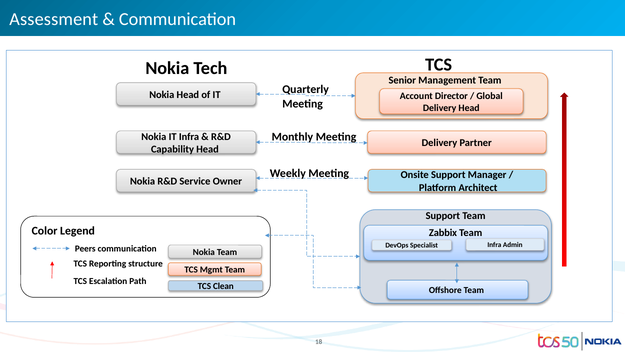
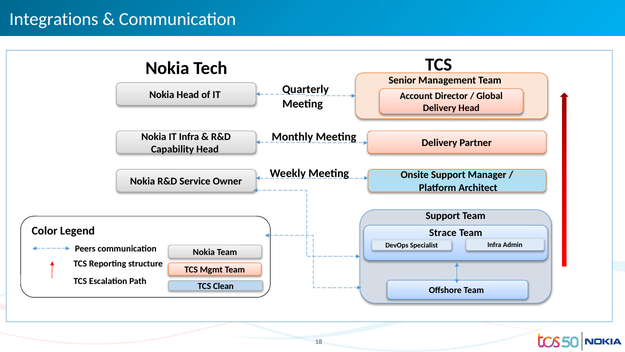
Assessment: Assessment -> Integrations (54, 19)
Zabbix: Zabbix -> Strace (443, 232)
